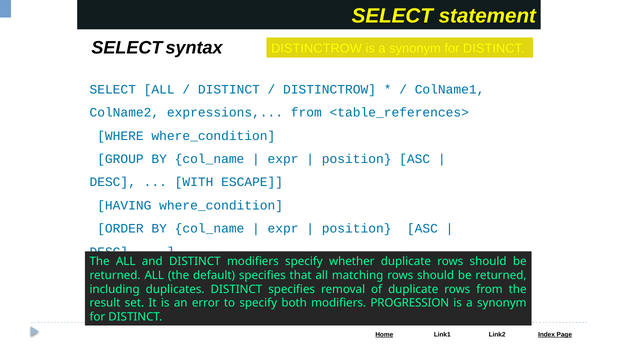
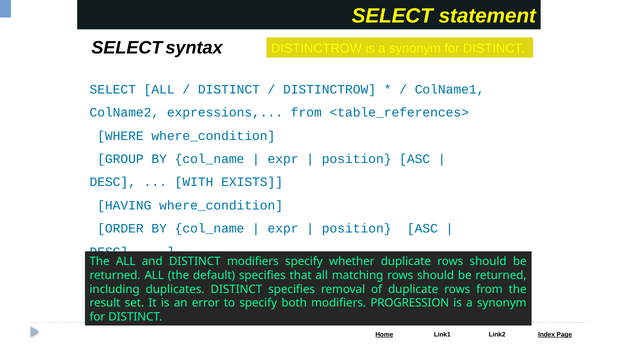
ESCAPE: ESCAPE -> EXISTS (252, 182)
